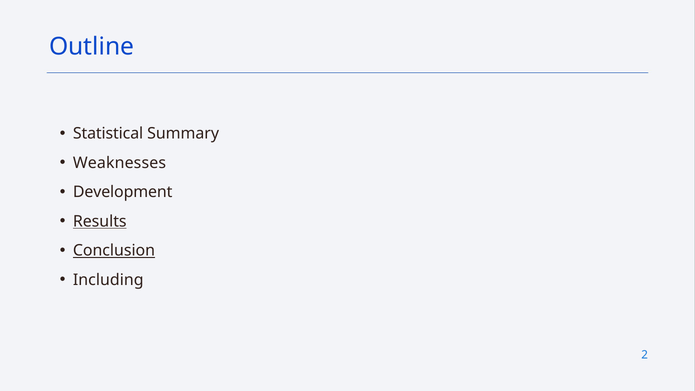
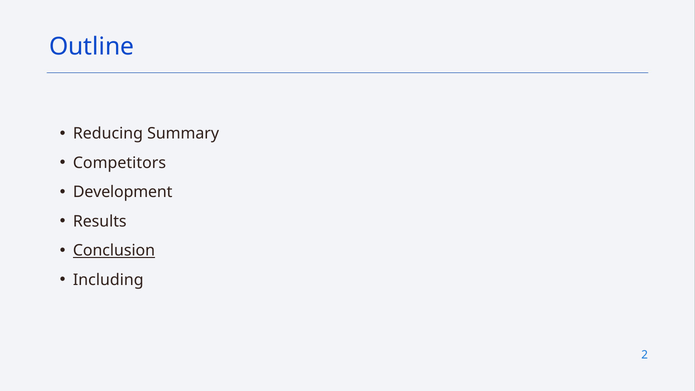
Statistical: Statistical -> Reducing (108, 134)
Weaknesses: Weaknesses -> Competitors (119, 163)
Results underline: present -> none (100, 221)
